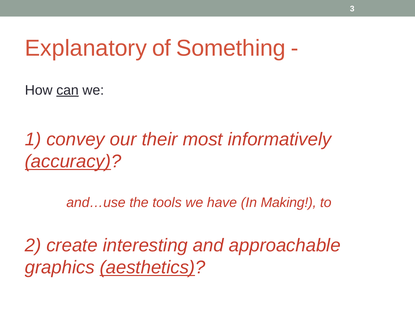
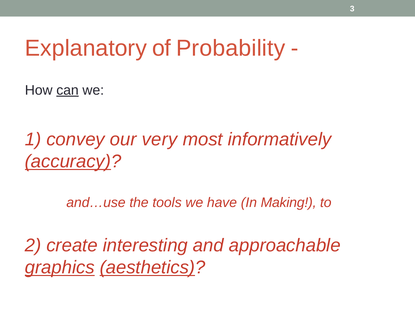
Something: Something -> Probability (231, 48)
their: their -> very (160, 140)
graphics underline: none -> present (60, 268)
